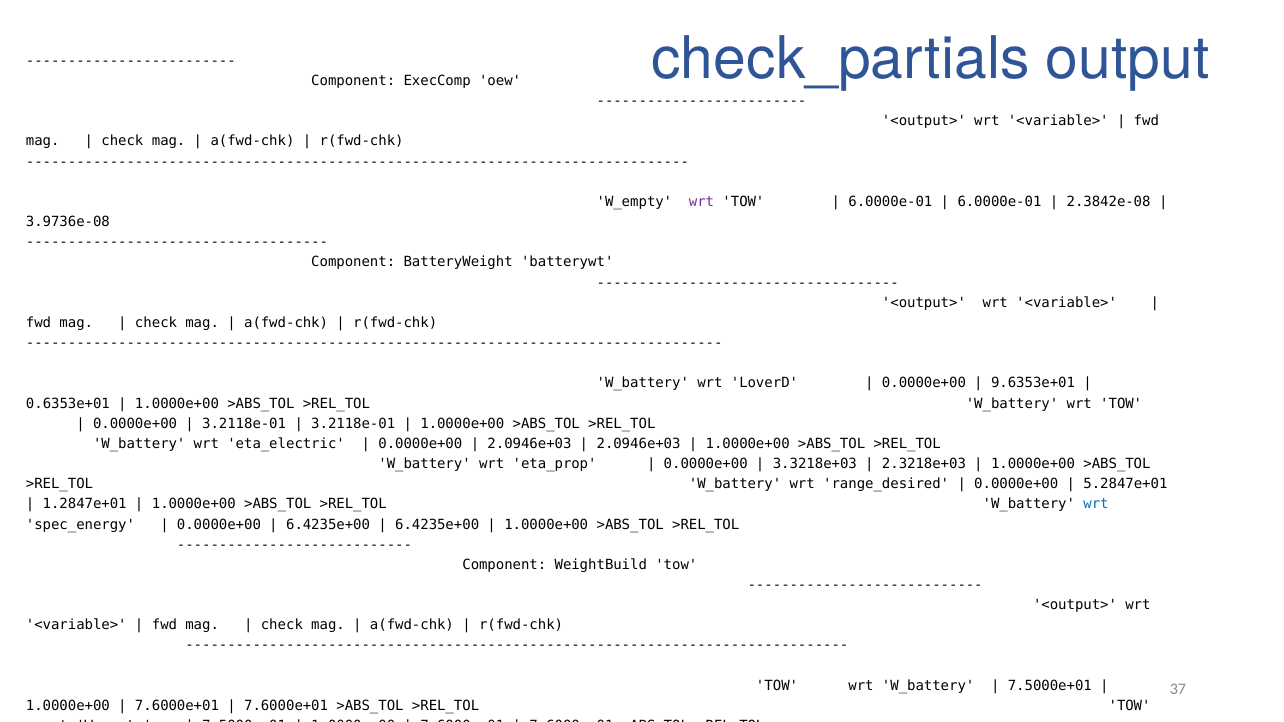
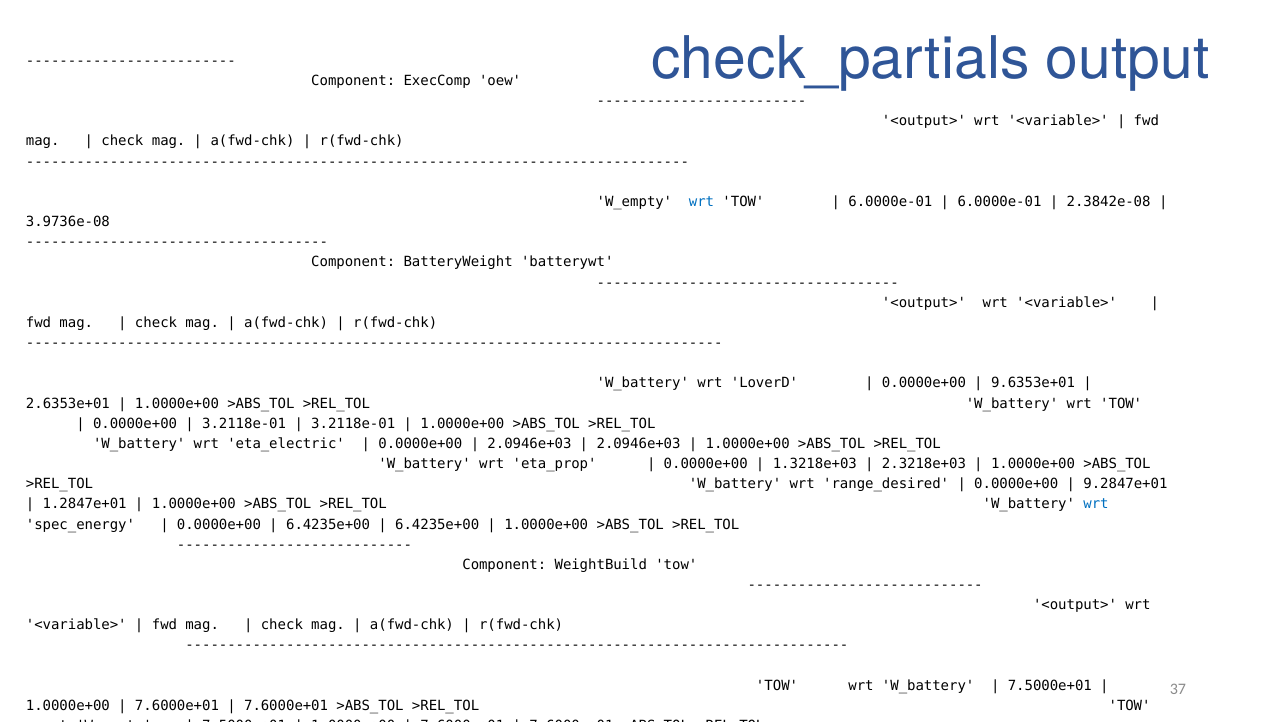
wrt colour: purple -> blue (702, 202)
0.6353e+01: 0.6353e+01 -> 2.6353e+01 (68, 404)
3.3218e+03: 3.3218e+03 -> 1.3218e+03 (815, 464)
5.2847e+01: 5.2847e+01 -> 9.2847e+01 (1125, 484)
